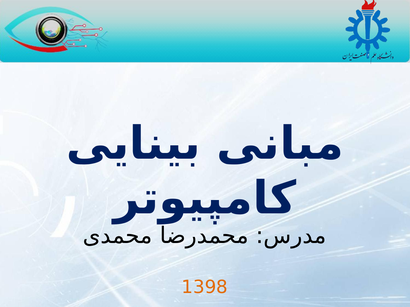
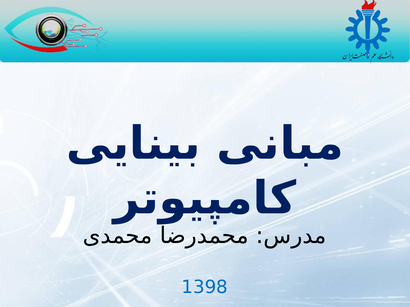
1398 colour: orange -> blue (205, 288)
